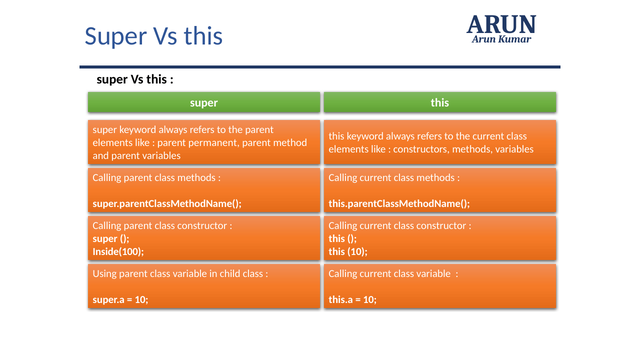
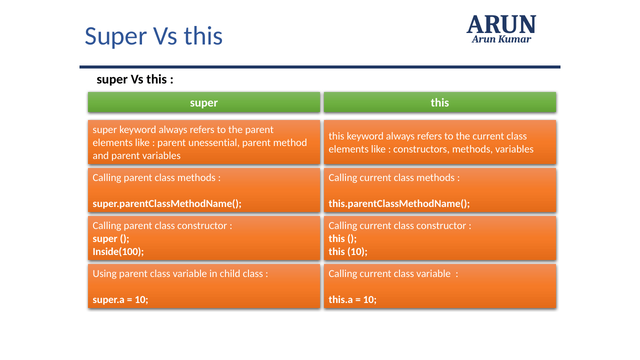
permanent: permanent -> unessential (214, 143)
